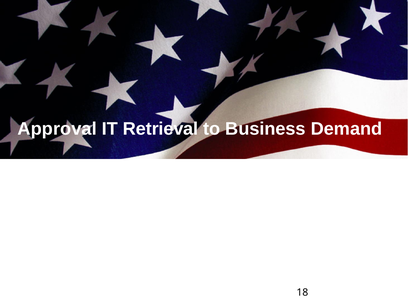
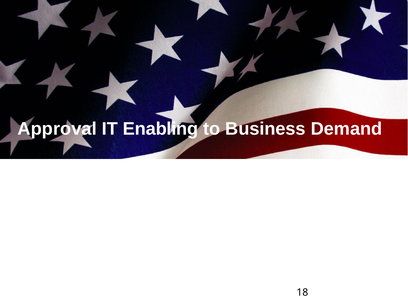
Retrieval: Retrieval -> Enabling (161, 129)
